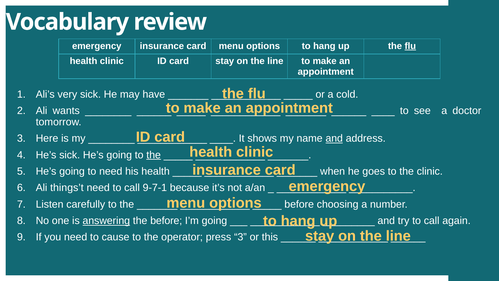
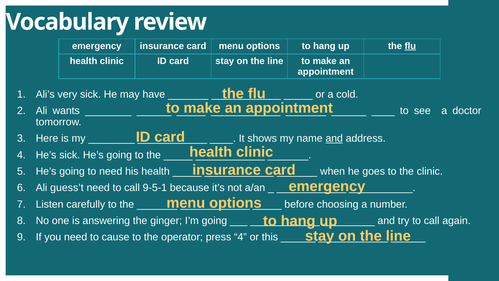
the underline: present -> none (154, 155)
things’t: things’t -> guess’t (67, 188)
9-7-1: 9-7-1 -> 9-5-1 (155, 188)
answering underline: present -> none (106, 220)
the before: before -> ginger (166, 220)
press 3: 3 -> 4 (240, 237)
